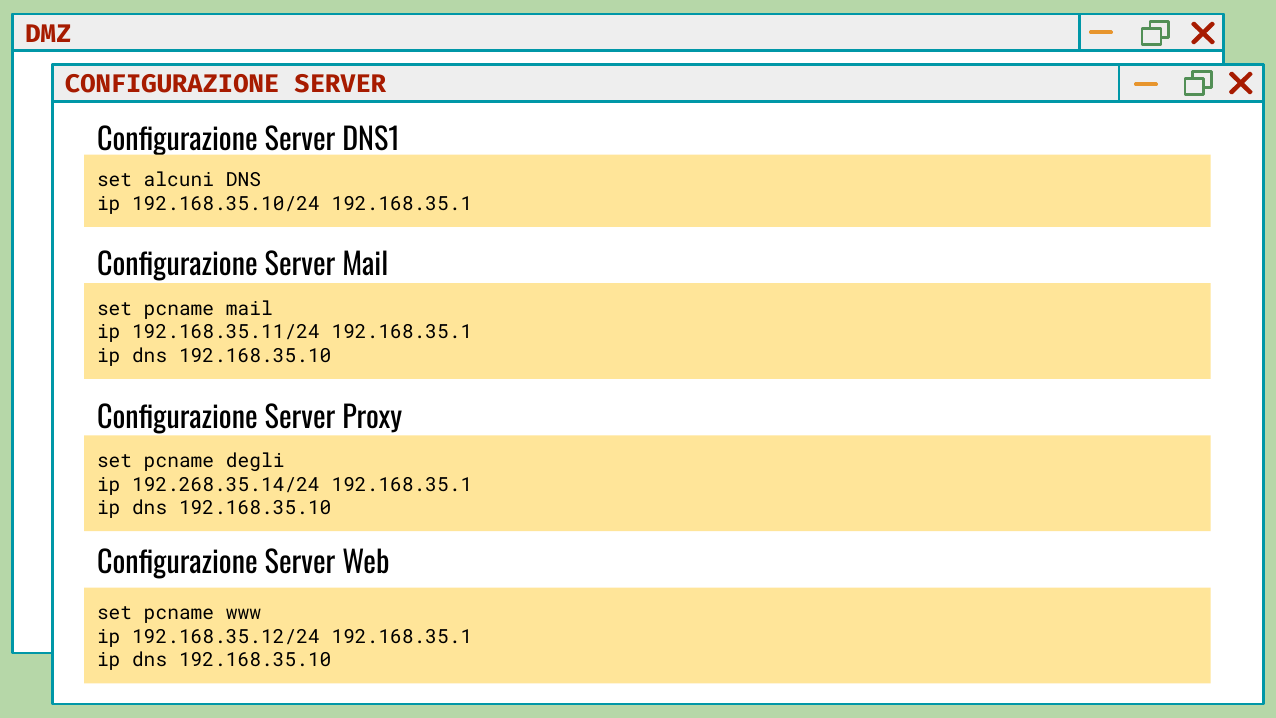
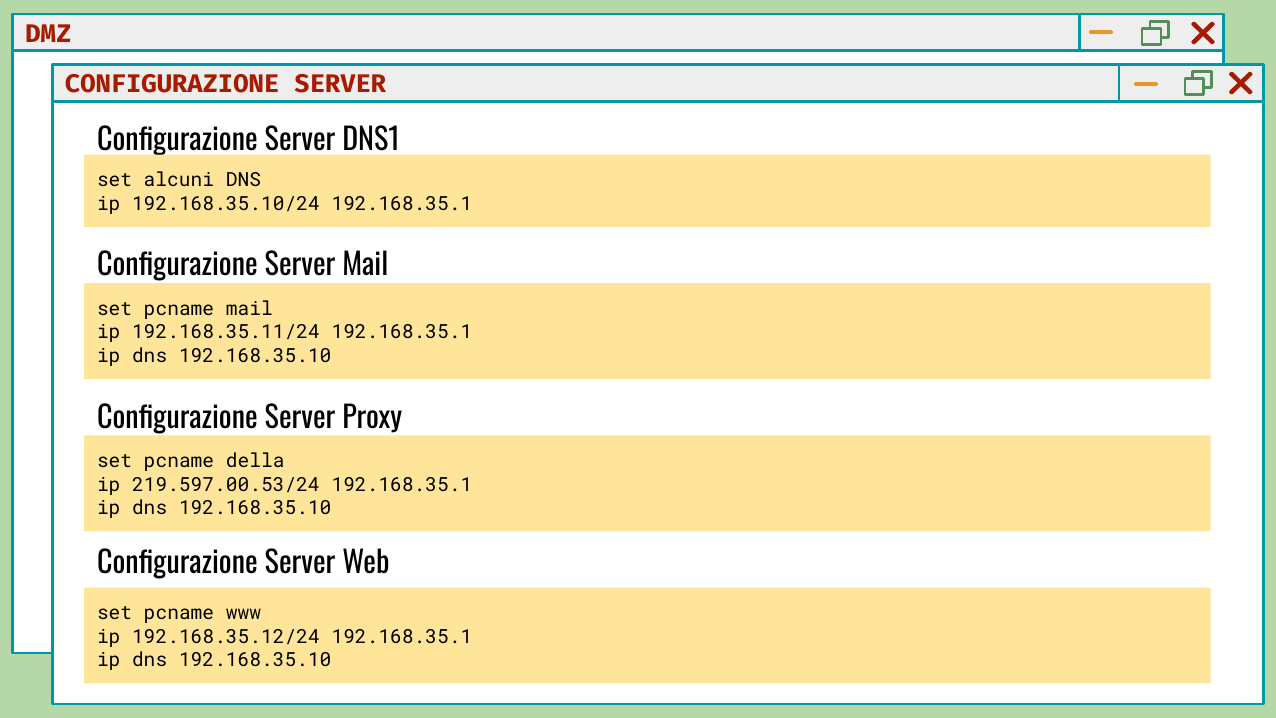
degli: degli -> della (255, 461)
192.268.35.14/24: 192.268.35.14/24 -> 219.597.00.53/24 (226, 484)
